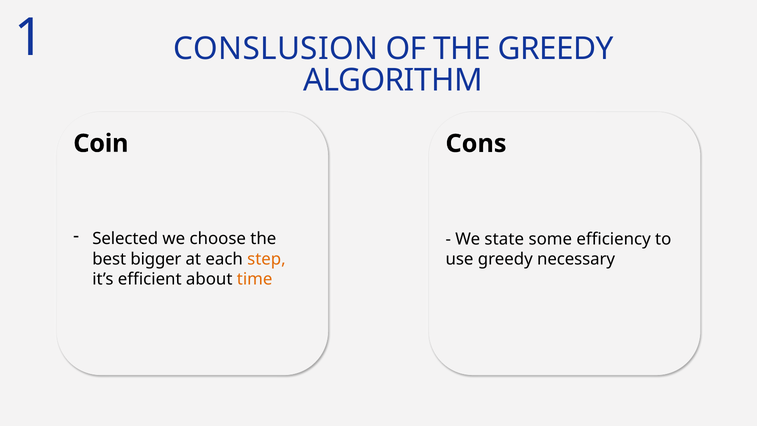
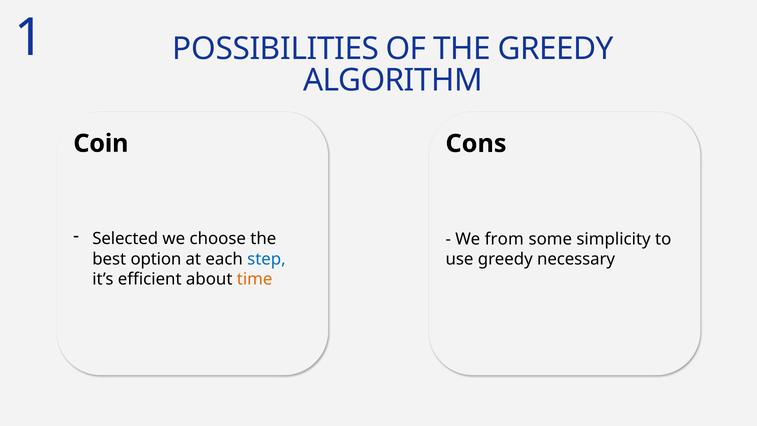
CONSLUSION: CONSLUSION -> POSSIBILITIES (276, 49)
state: state -> from (504, 239)
efficiency: efficiency -> simplicity (614, 239)
bigger: bigger -> option (156, 259)
step colour: orange -> blue (266, 259)
